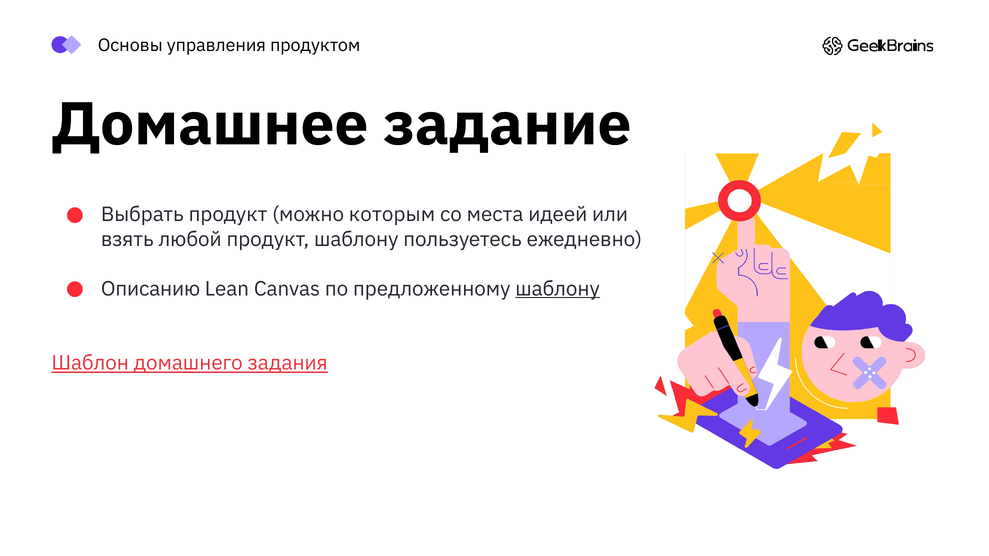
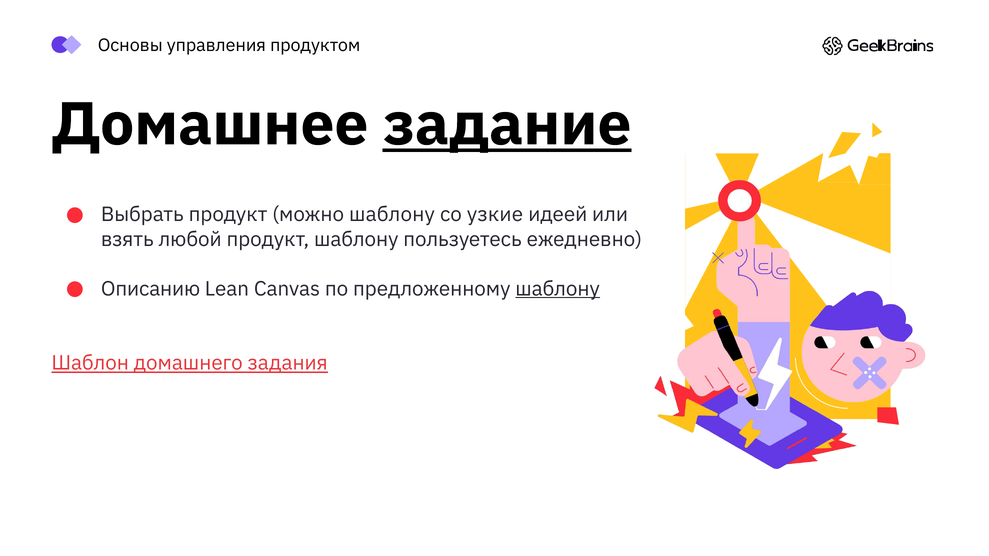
задание underline: none -> present (507, 125)
можно которым: которым -> шаблону (392, 215)
места: места -> узкие (495, 215)
